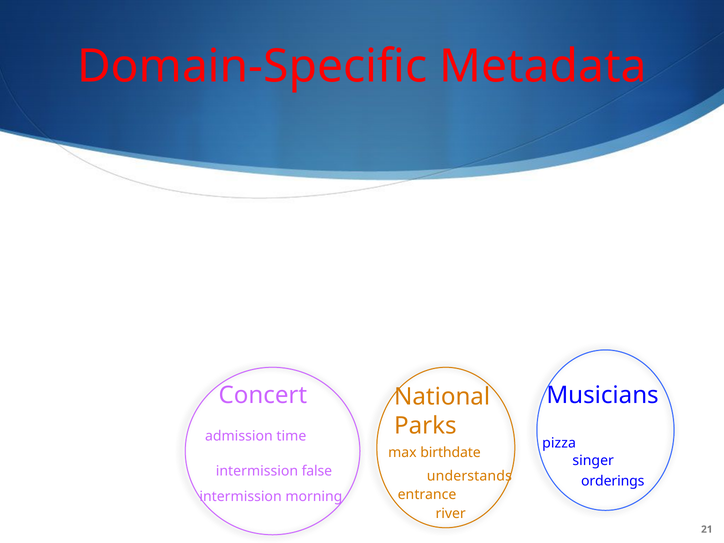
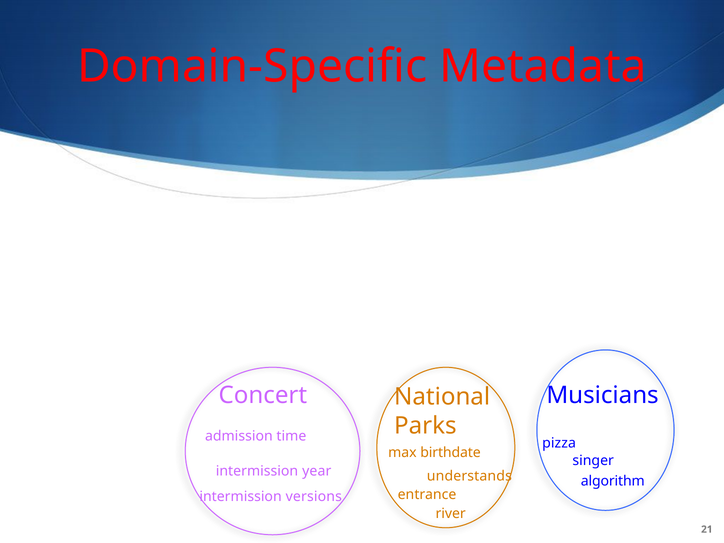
false: false -> year (317, 471)
orderings: orderings -> algorithm (613, 481)
morning: morning -> versions (314, 496)
